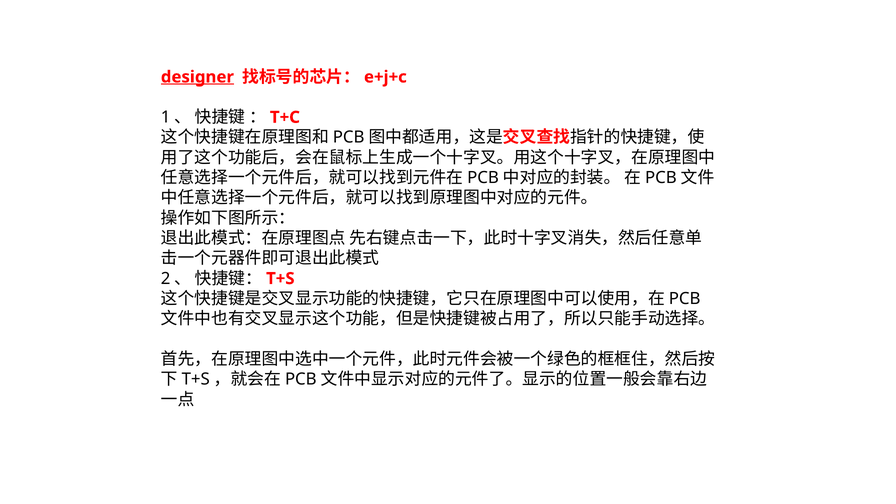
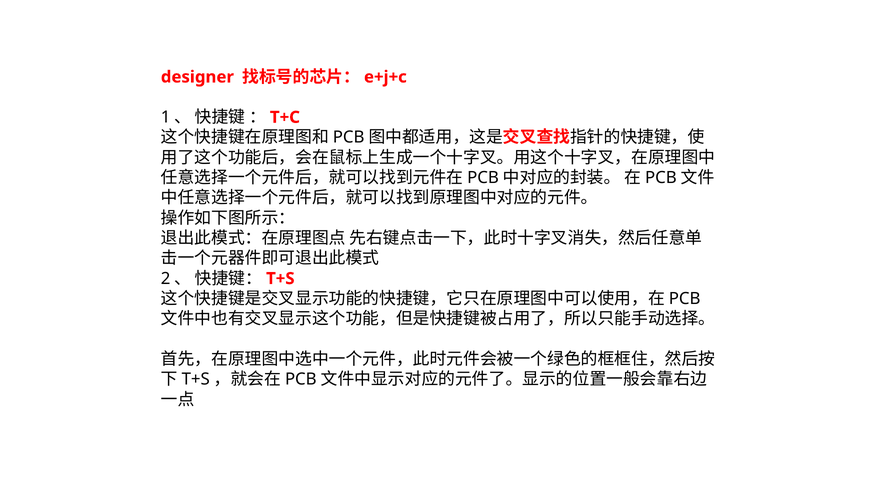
designer underline: present -> none (197, 77)
